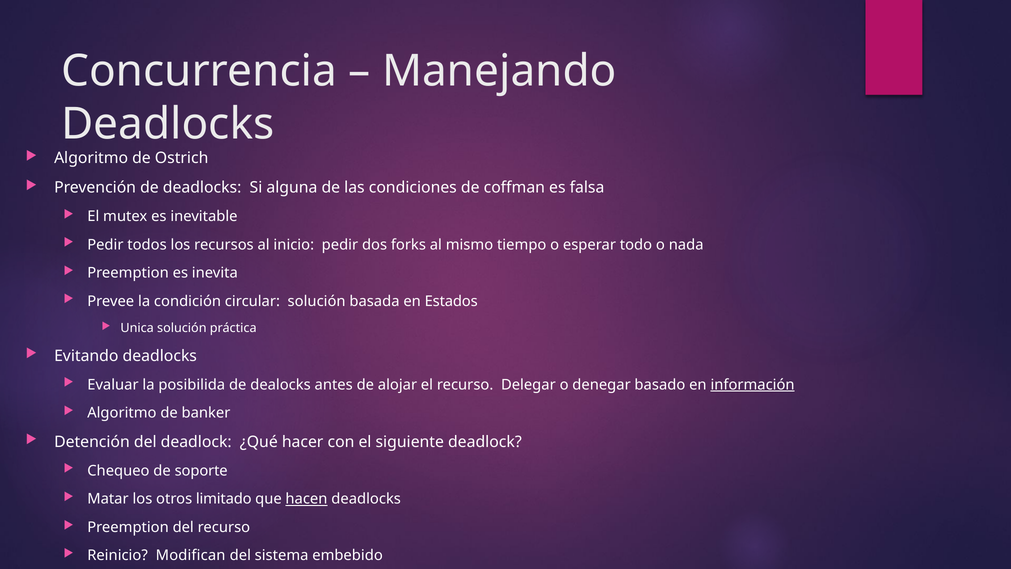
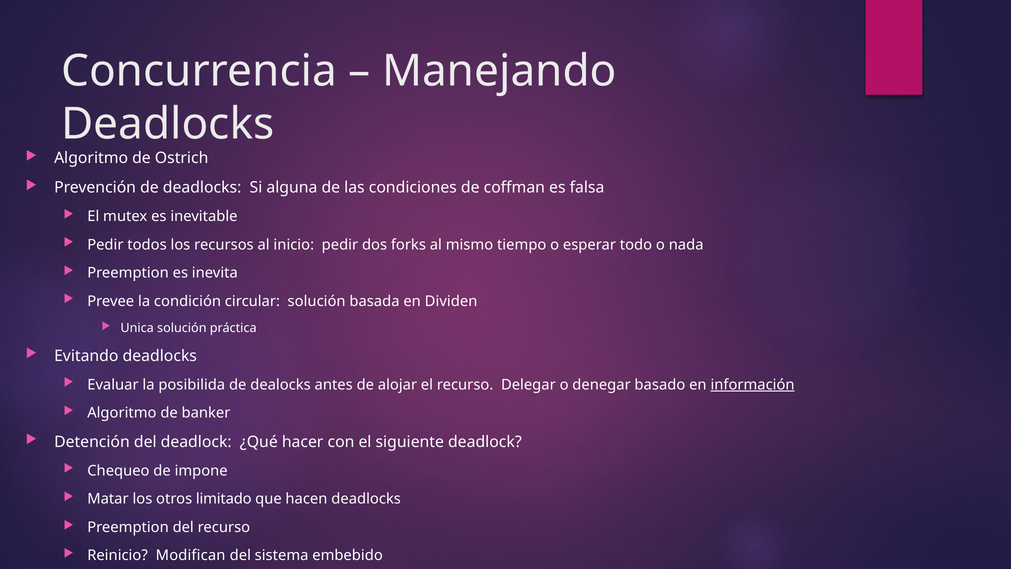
Estados: Estados -> Dividen (451, 301)
soporte: soporte -> impone (201, 471)
hacen underline: present -> none (306, 499)
